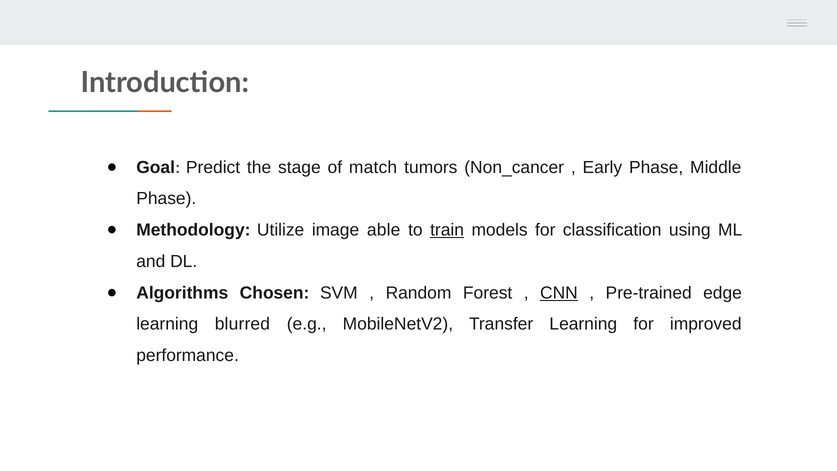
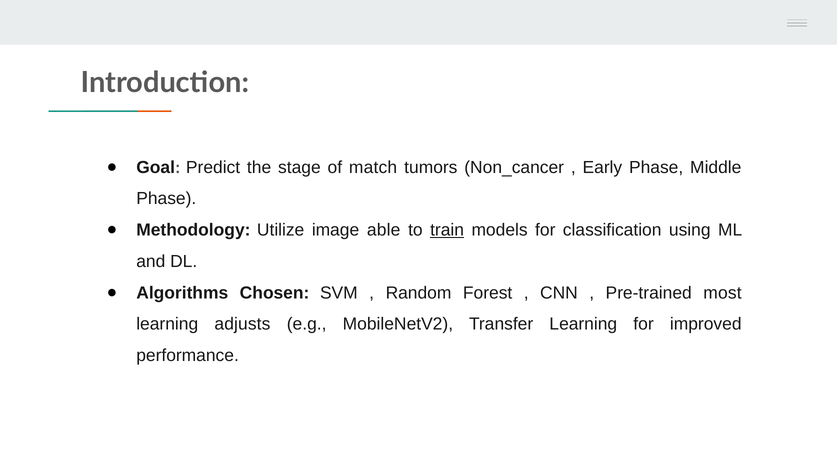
CNN underline: present -> none (559, 293)
edge: edge -> most (722, 293)
blurred: blurred -> adjusts (242, 324)
